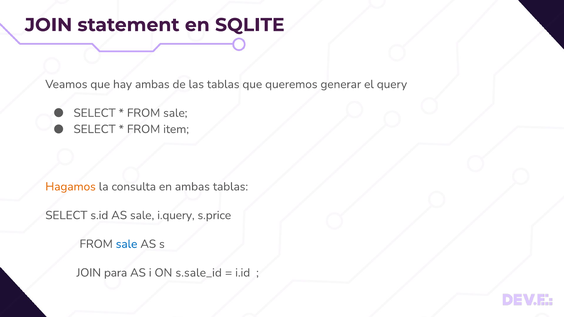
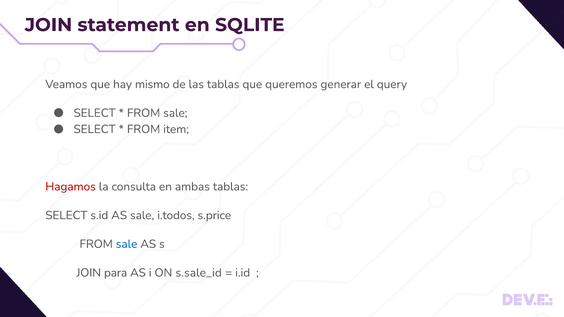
hay ambas: ambas -> mismo (152, 84)
Hagamos colour: orange -> red (71, 187)
i.query: i.query -> i.todos (176, 215)
